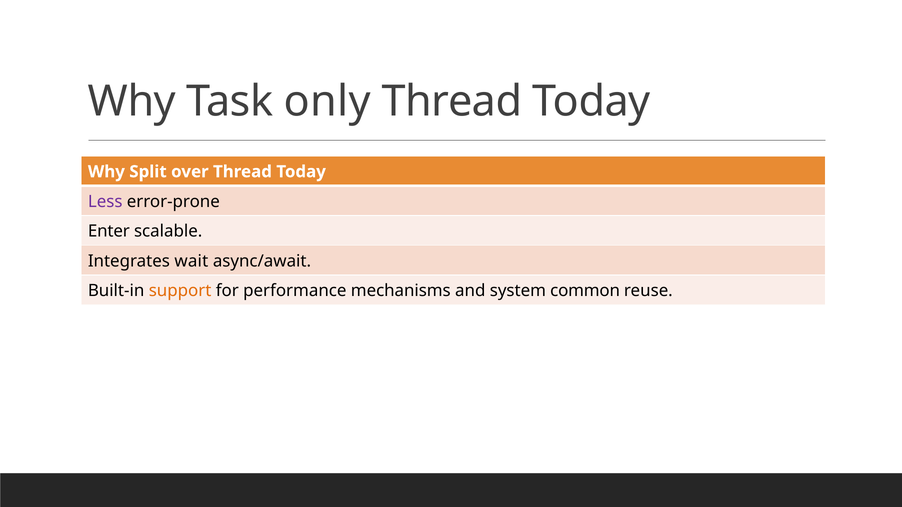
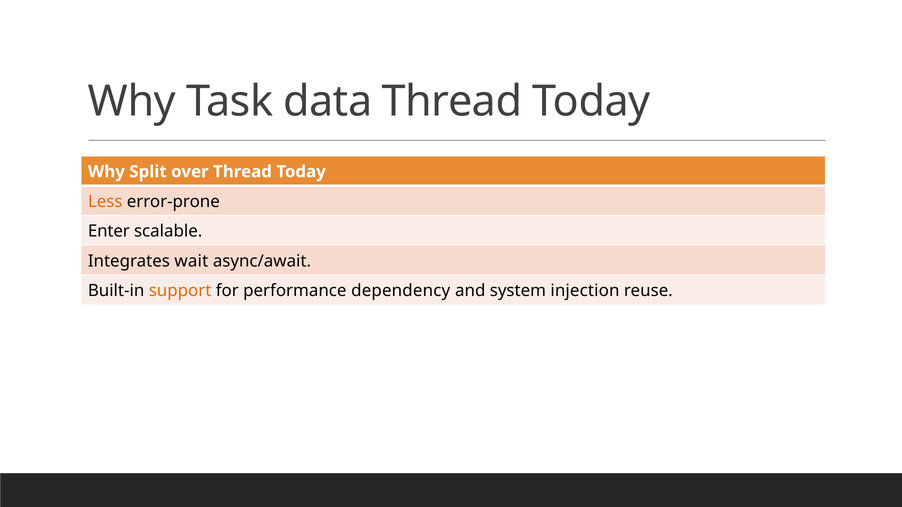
only: only -> data (328, 102)
Less colour: purple -> orange (105, 202)
mechanisms: mechanisms -> dependency (401, 291)
common: common -> injection (585, 291)
